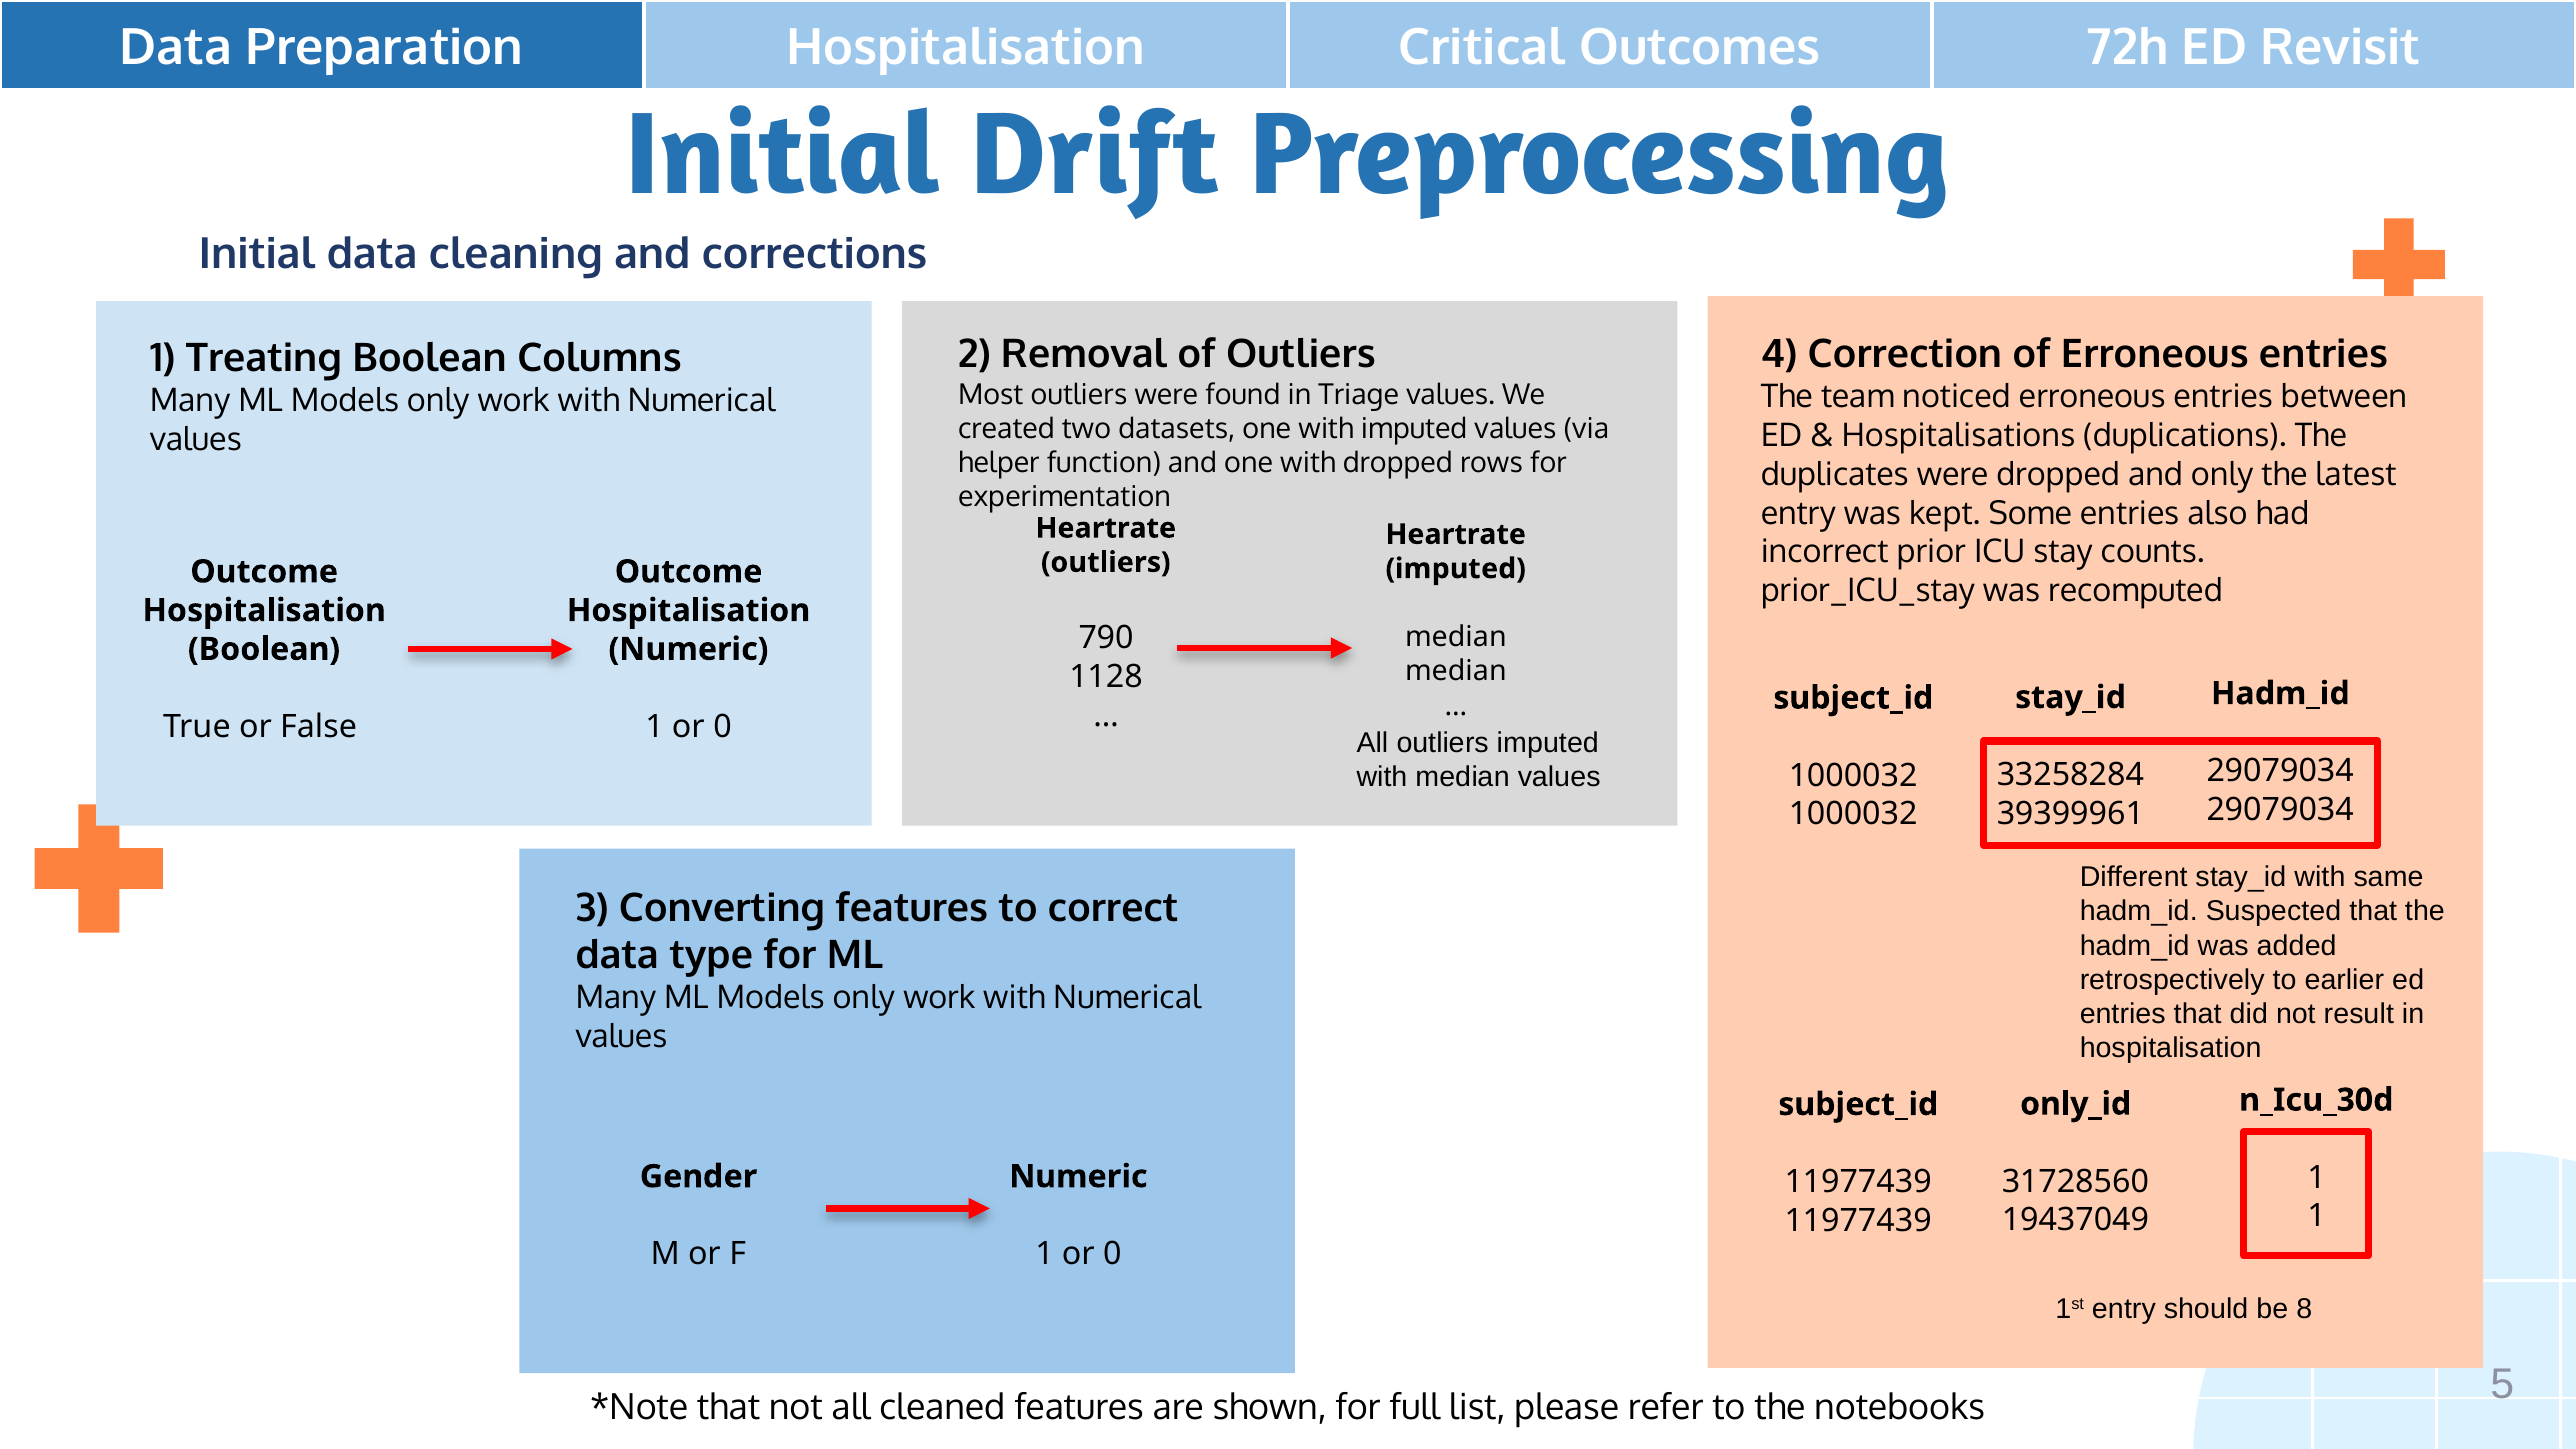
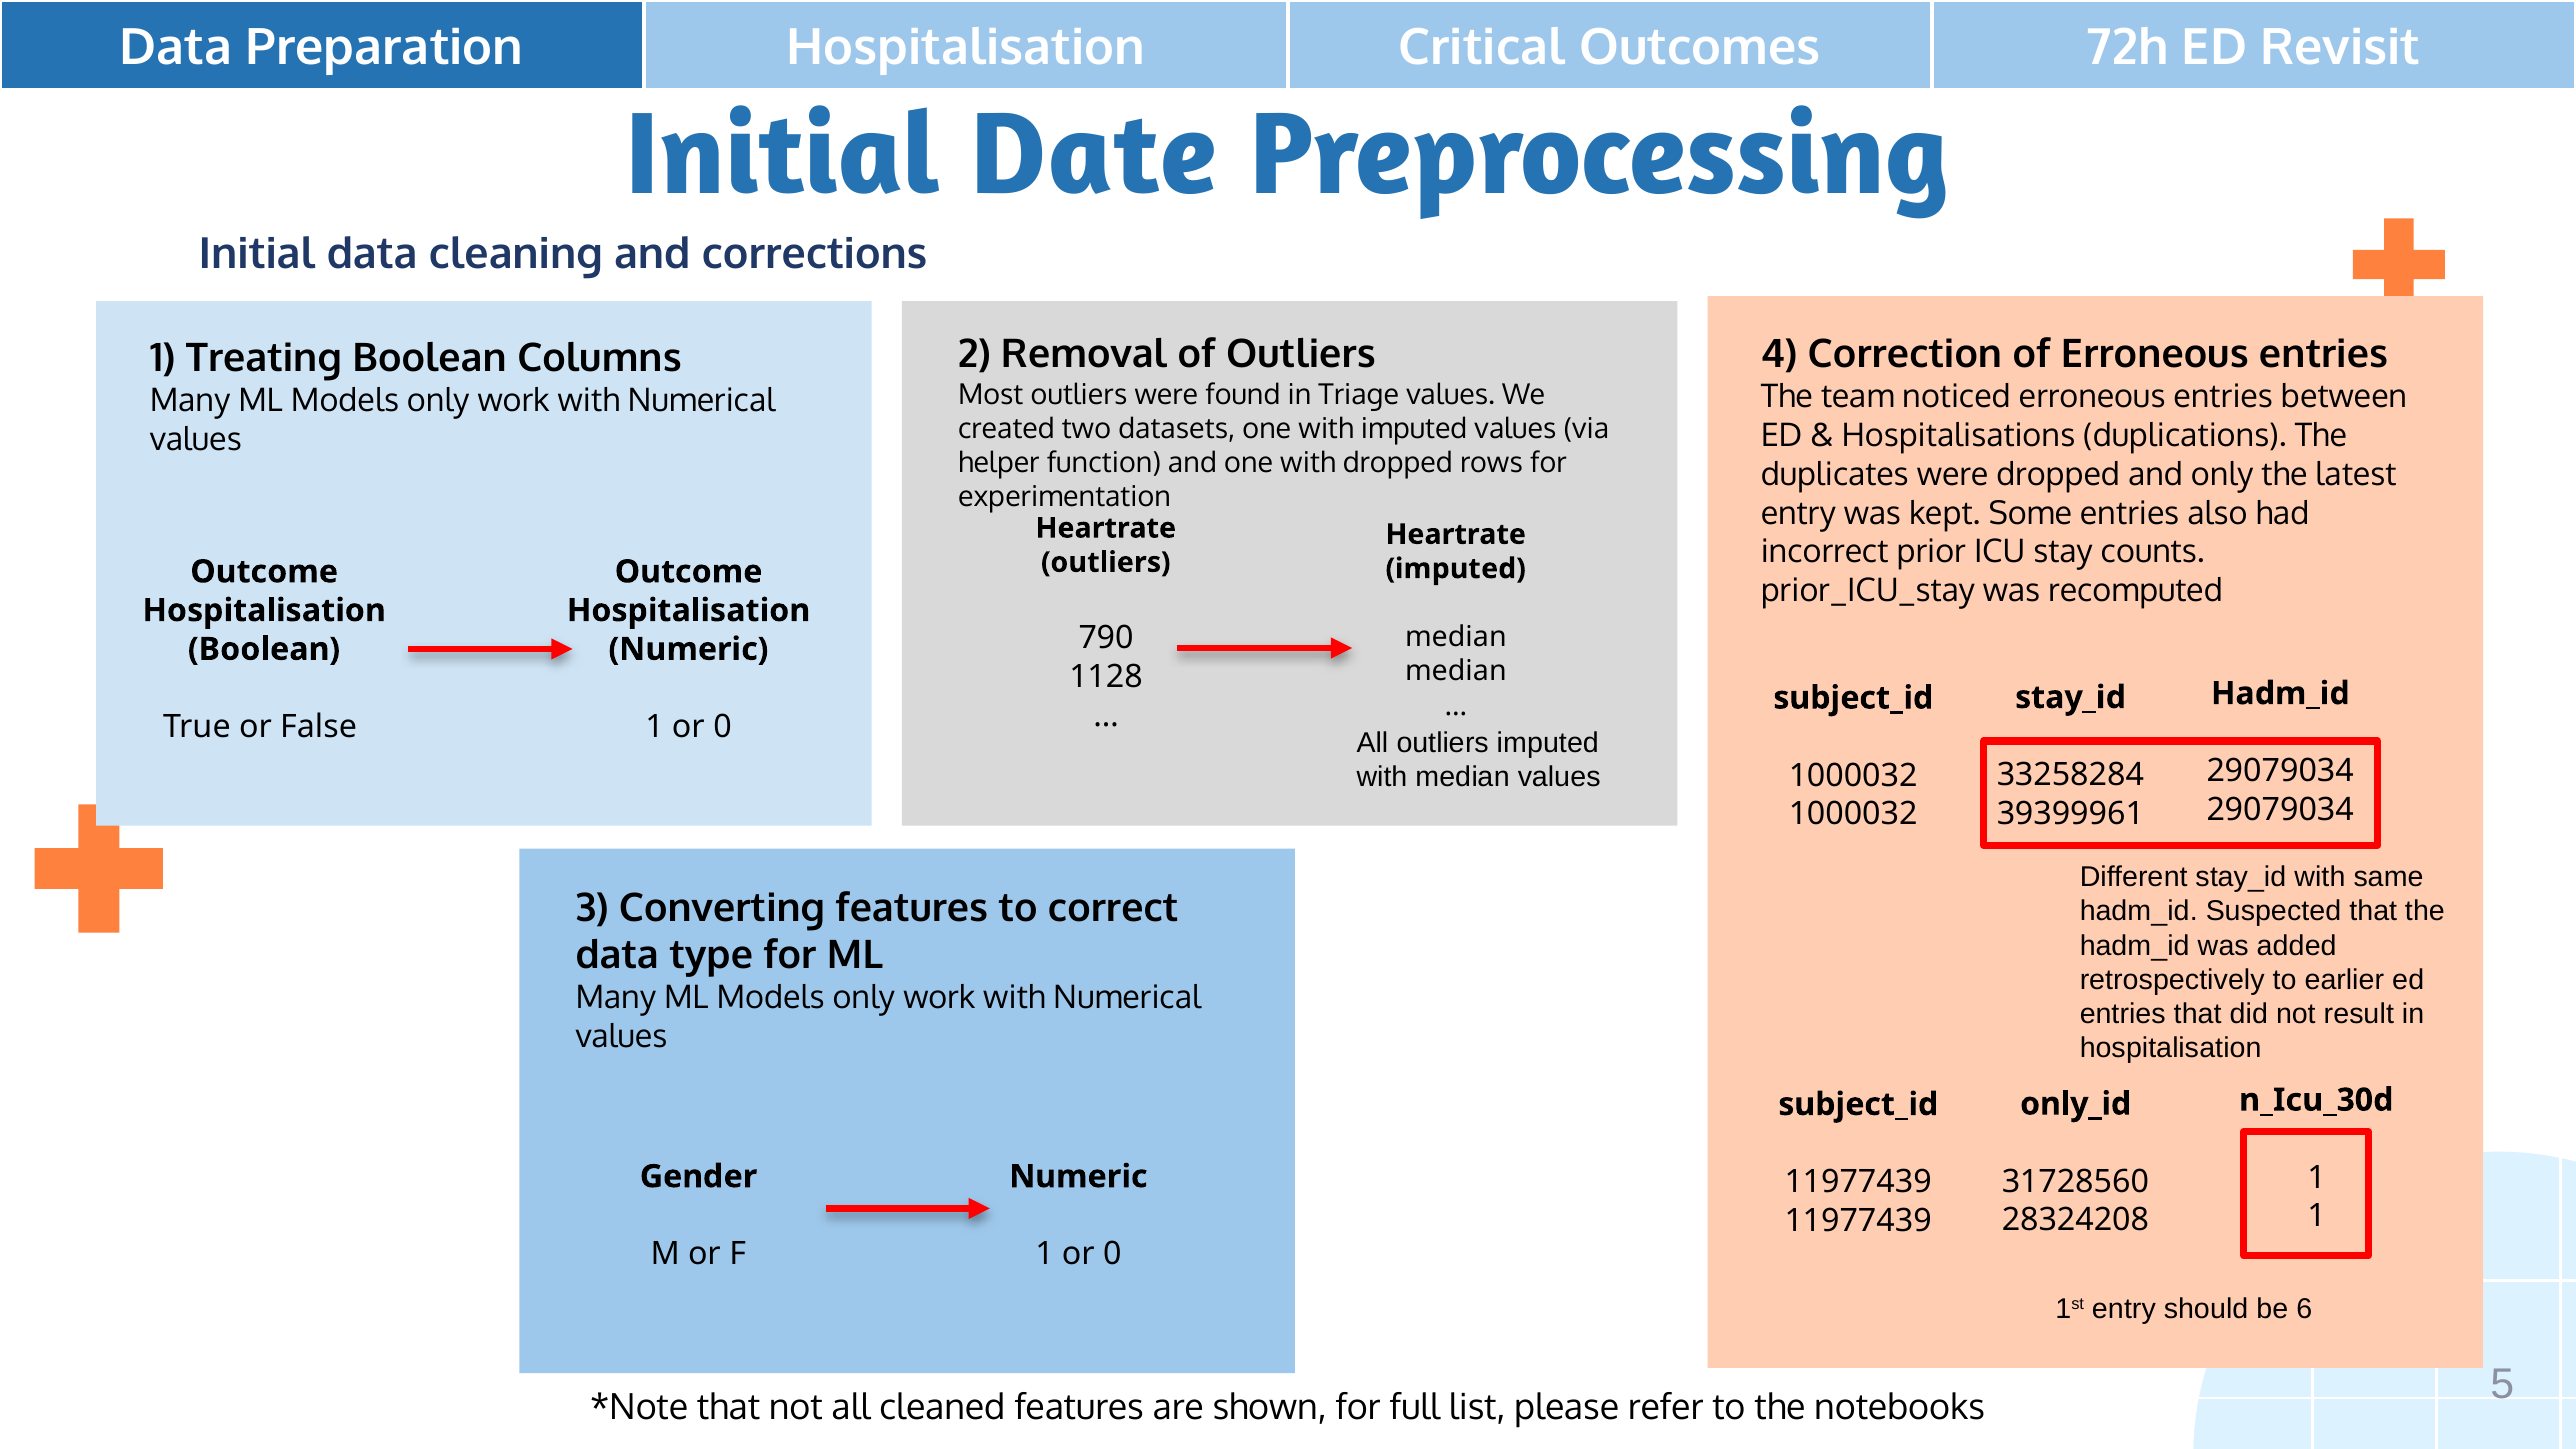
Drift: Drift -> Date (1094, 155)
19437049: 19437049 -> 28324208 (2075, 1220)
8: 8 -> 6 (2304, 1309)
